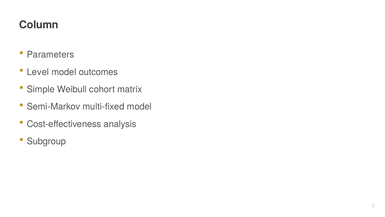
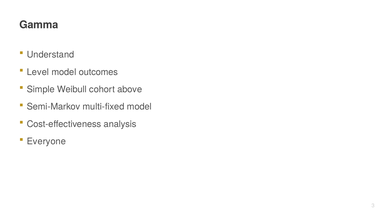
Column: Column -> Gamma (39, 25)
Parameters: Parameters -> Understand (51, 55)
matrix: matrix -> above (130, 89)
Subgroup: Subgroup -> Everyone (46, 141)
